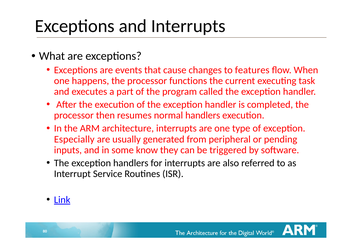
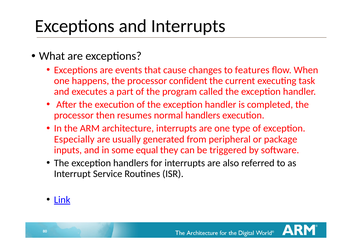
functions: functions -> confident (188, 81)
pending: pending -> package (281, 139)
know: know -> equal (147, 150)
